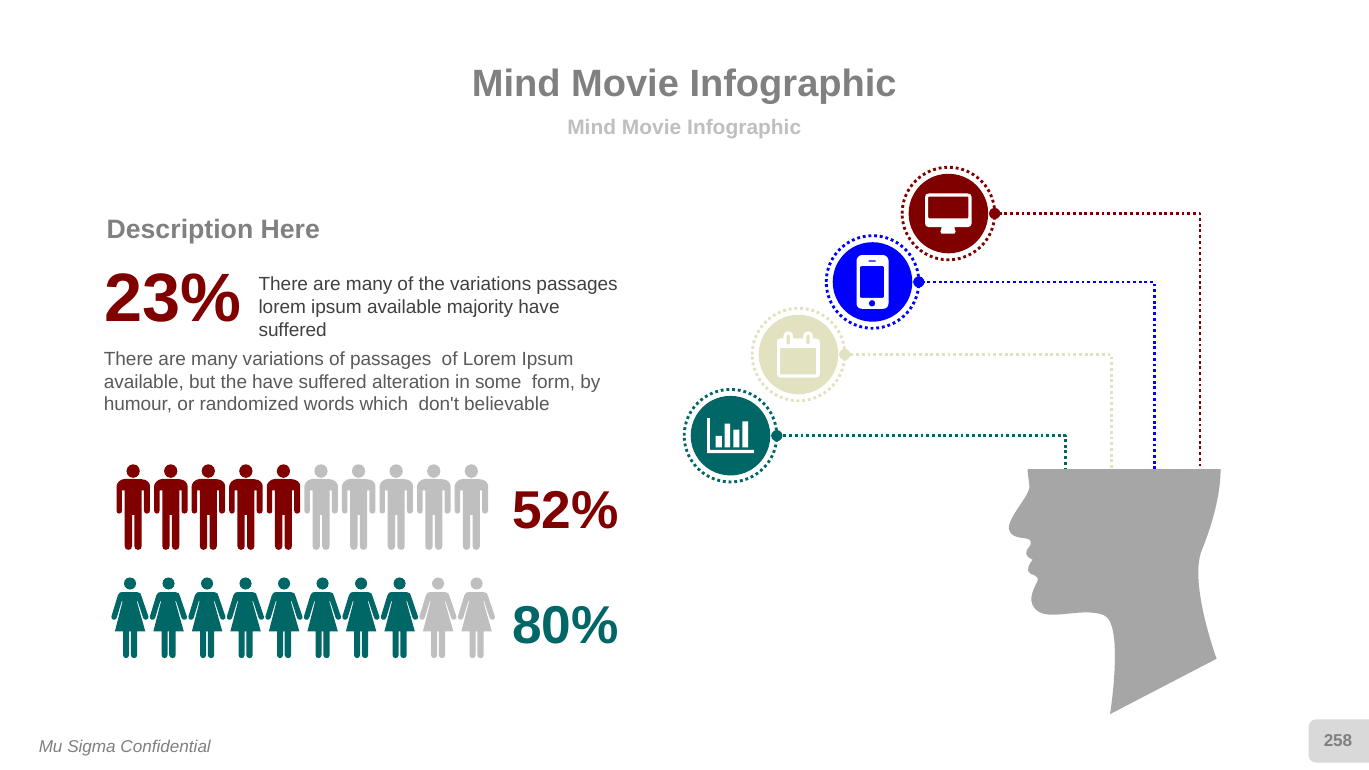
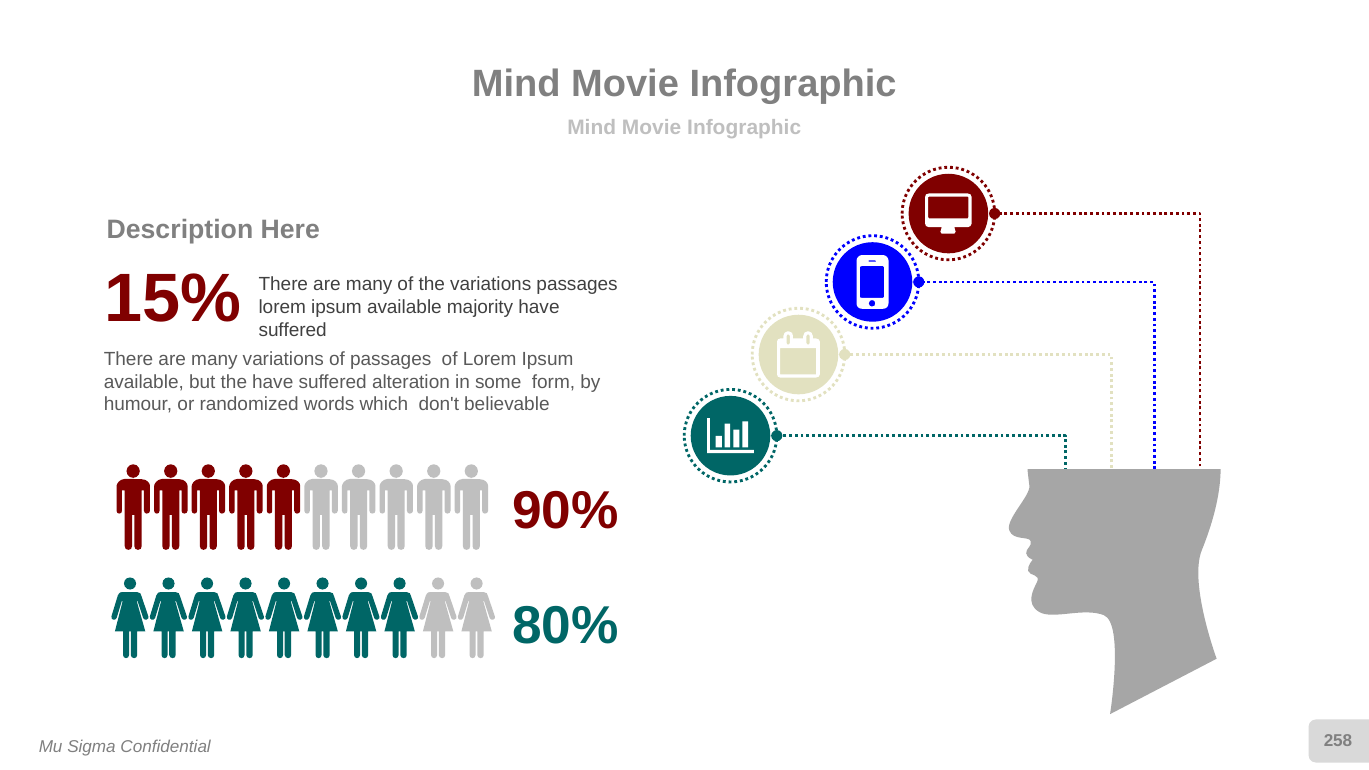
23%: 23% -> 15% (173, 299)
52%: 52% -> 90% (565, 511)
